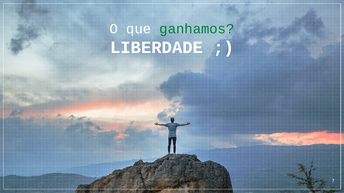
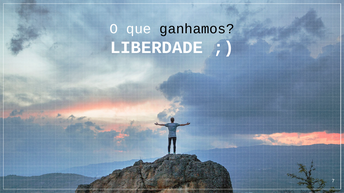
ganhamos colour: green -> black (197, 29)
